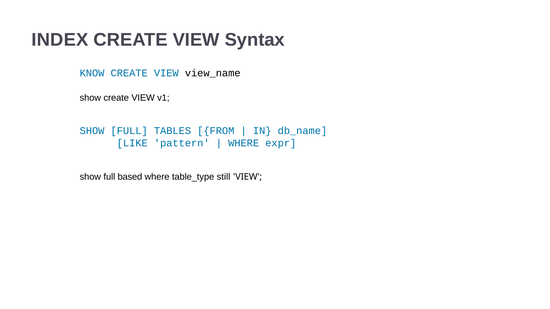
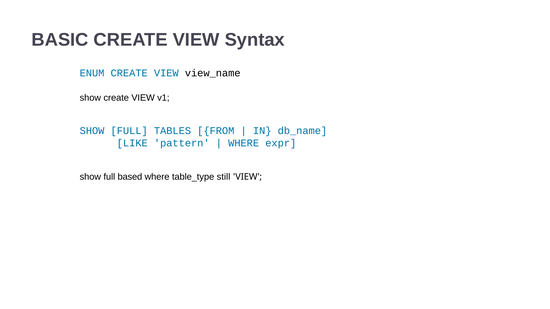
INDEX: INDEX -> BASIC (60, 40)
KNOW: KNOW -> ENUM (92, 73)
